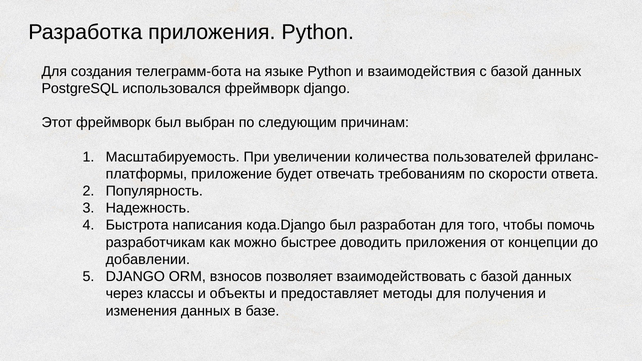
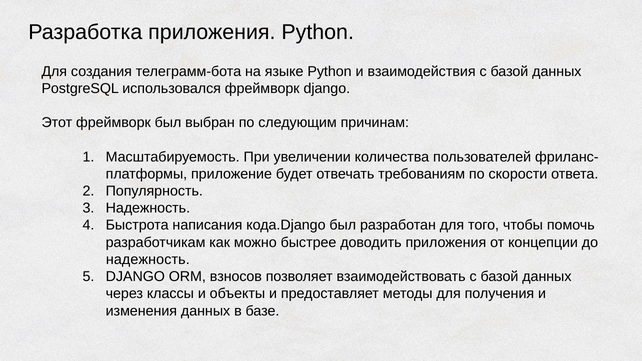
добавлении: добавлении -> надежность (148, 260)
